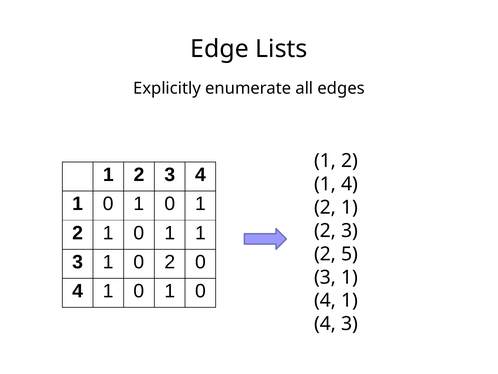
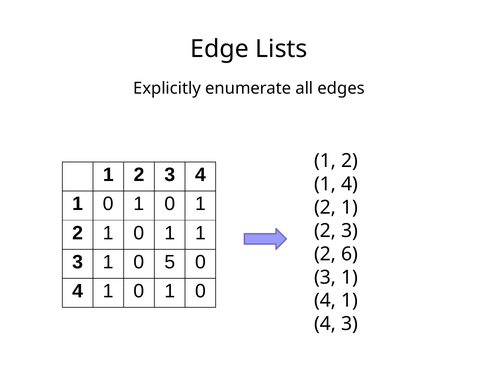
5: 5 -> 6 (350, 254)
0 2: 2 -> 5 (170, 262)
